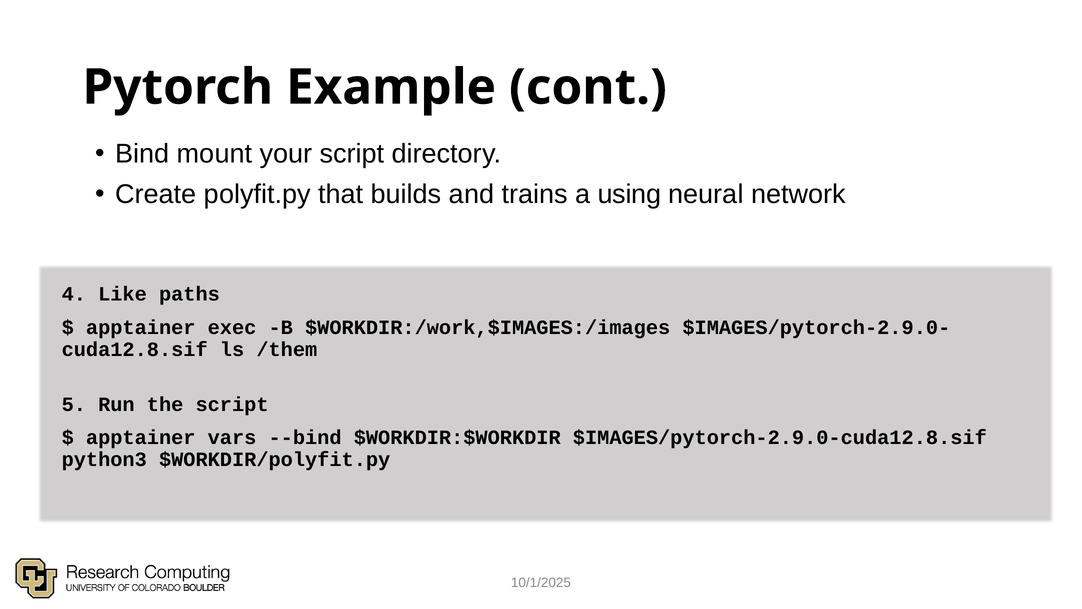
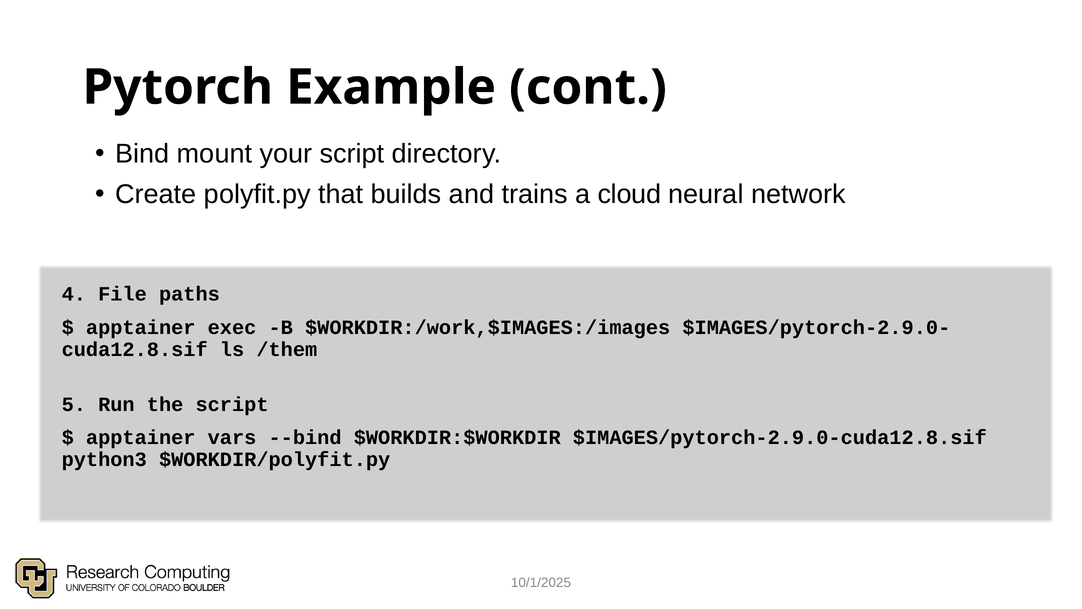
using: using -> cloud (629, 194)
Like: Like -> File (122, 294)
